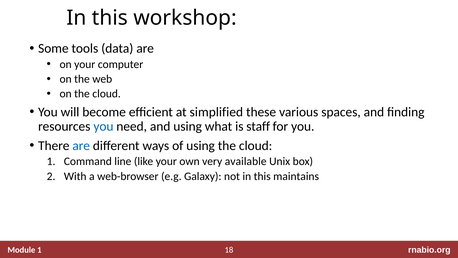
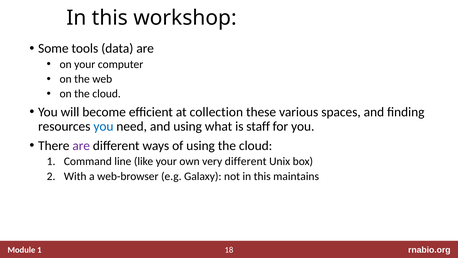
simplified: simplified -> collection (216, 112)
are colour: blue -> purple (81, 145)
very available: available -> different (246, 161)
